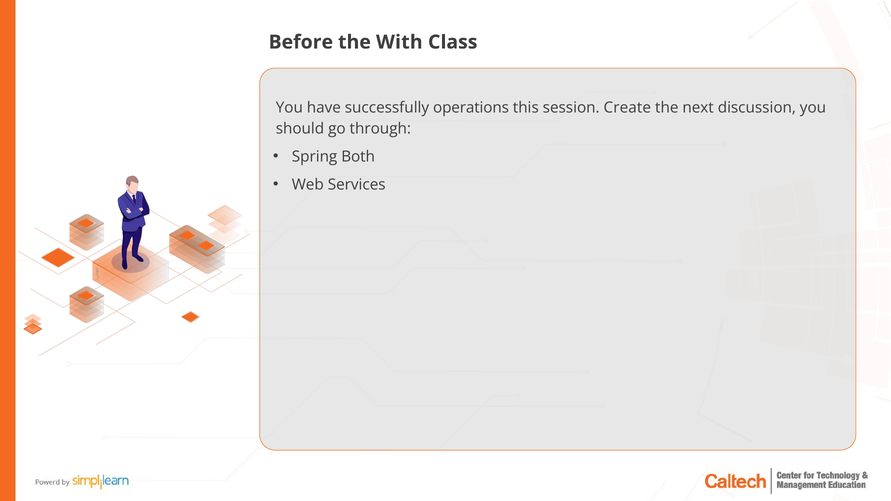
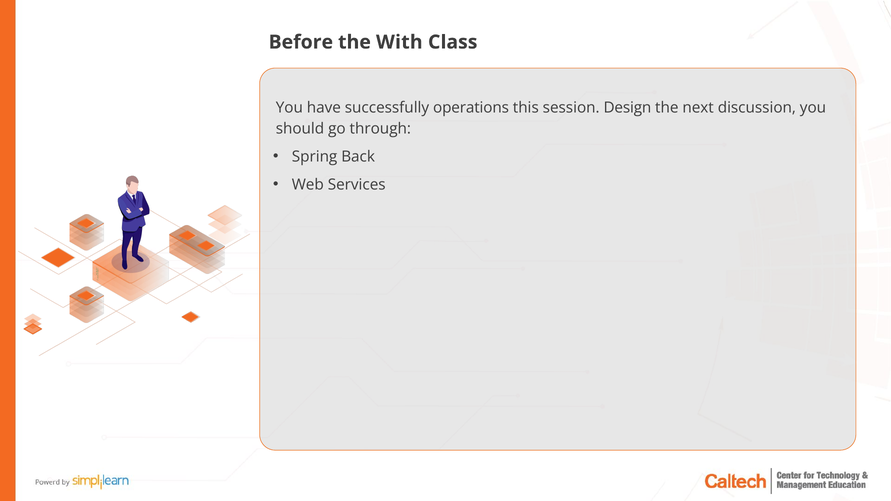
Create: Create -> Design (627, 108)
Both: Both -> Back (358, 157)
